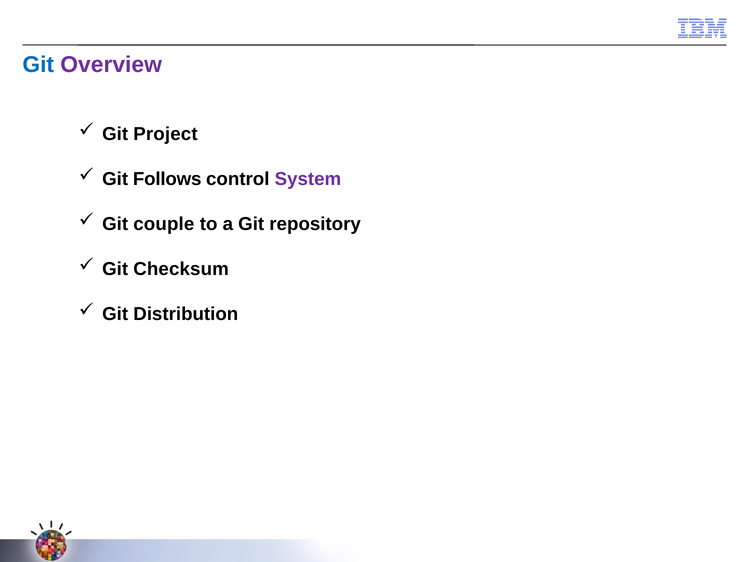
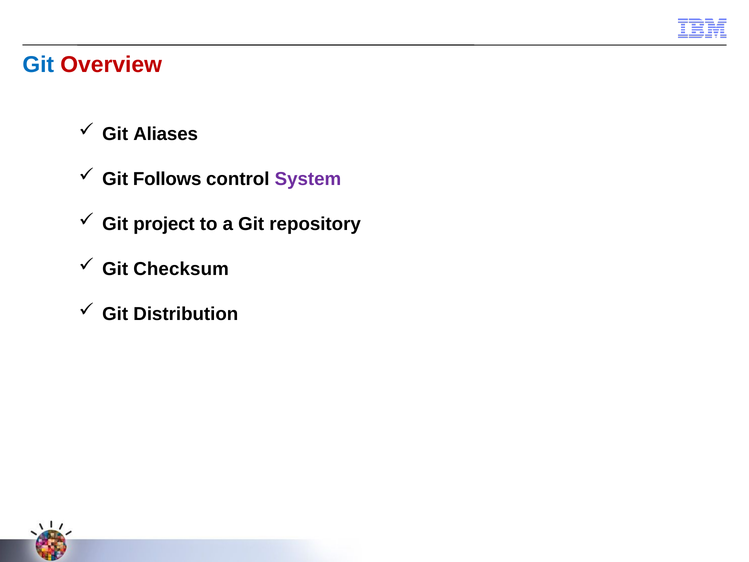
Overview colour: purple -> red (111, 65)
Project: Project -> Aliases (166, 134)
couple: couple -> project (164, 224)
